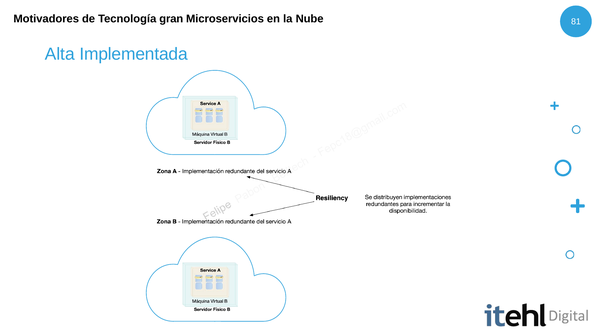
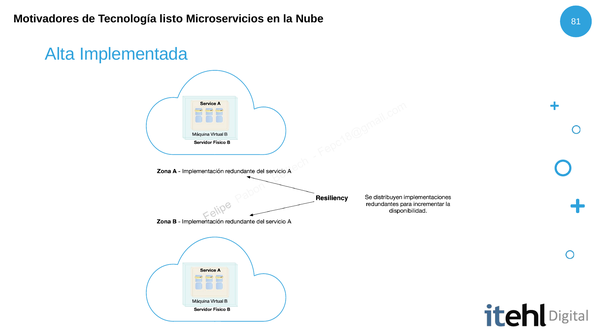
gran: gran -> listo (171, 19)
